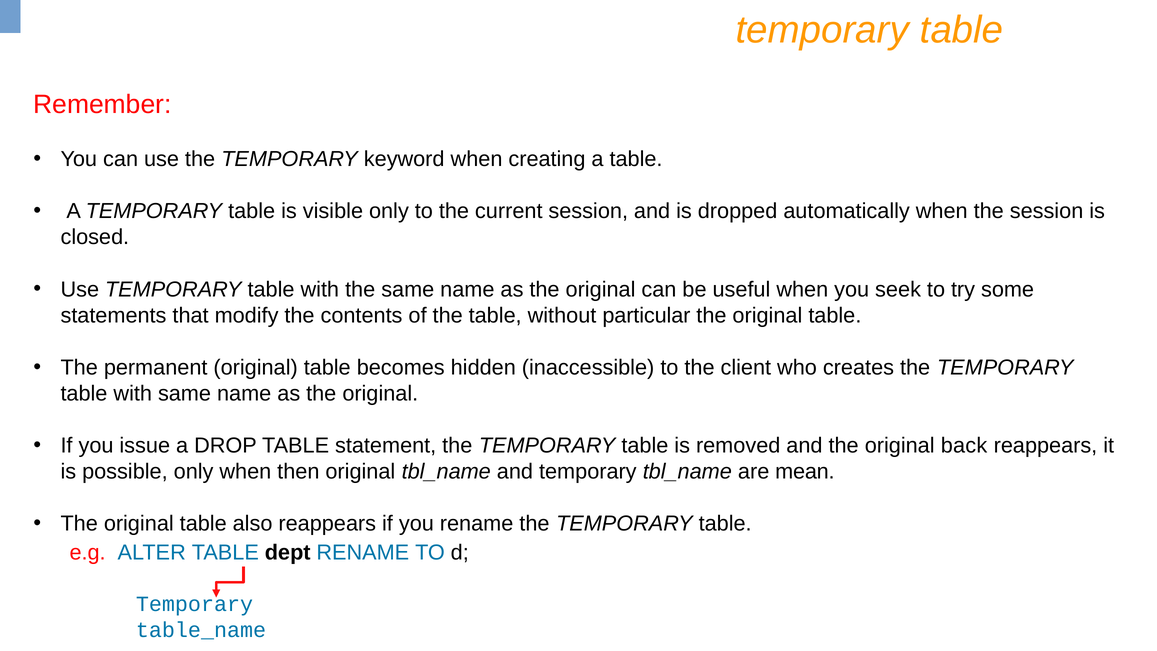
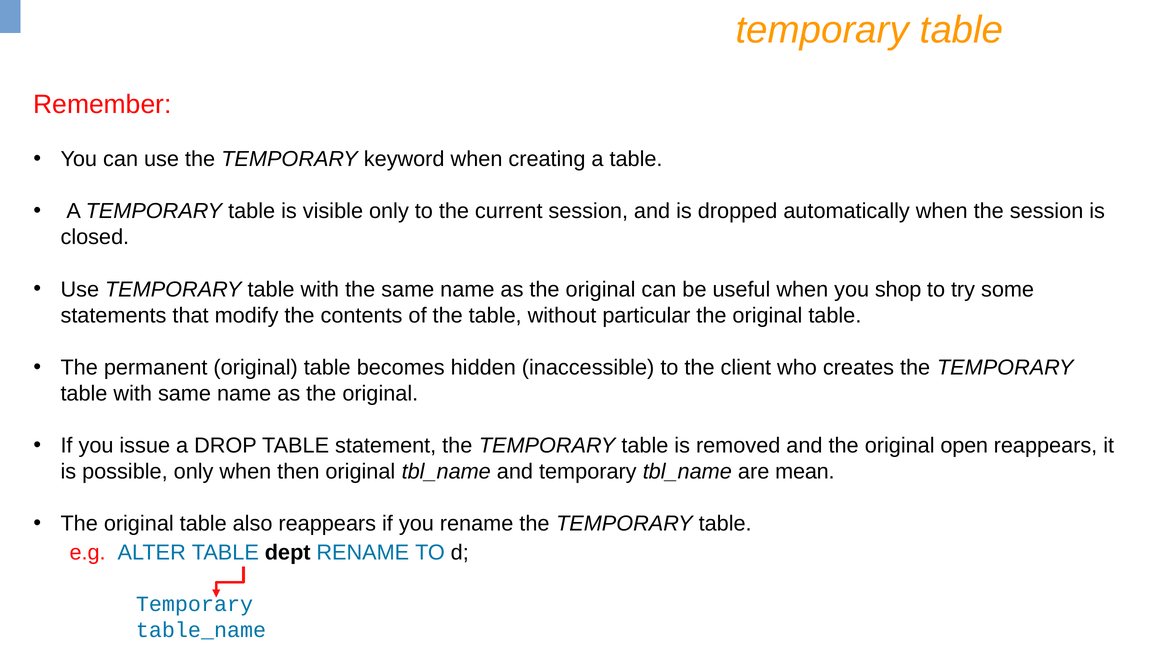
seek: seek -> shop (898, 289)
back: back -> open (964, 446)
